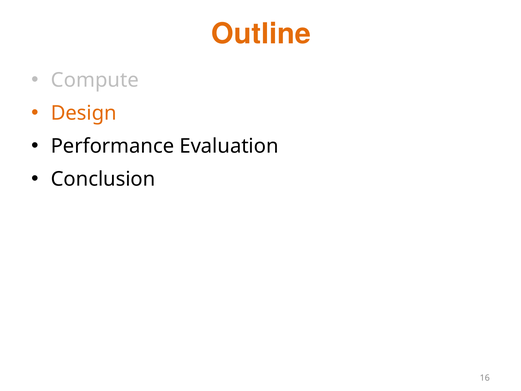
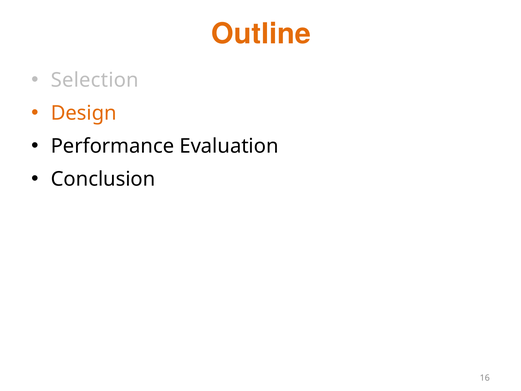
Compute: Compute -> Selection (95, 80)
